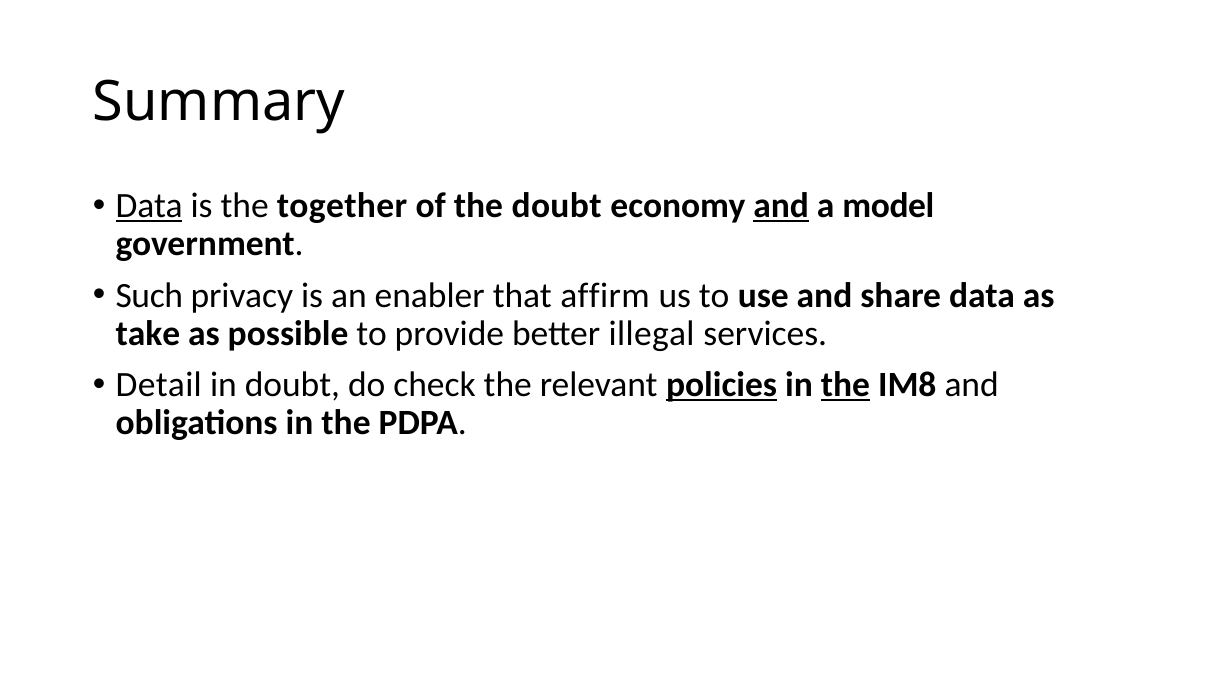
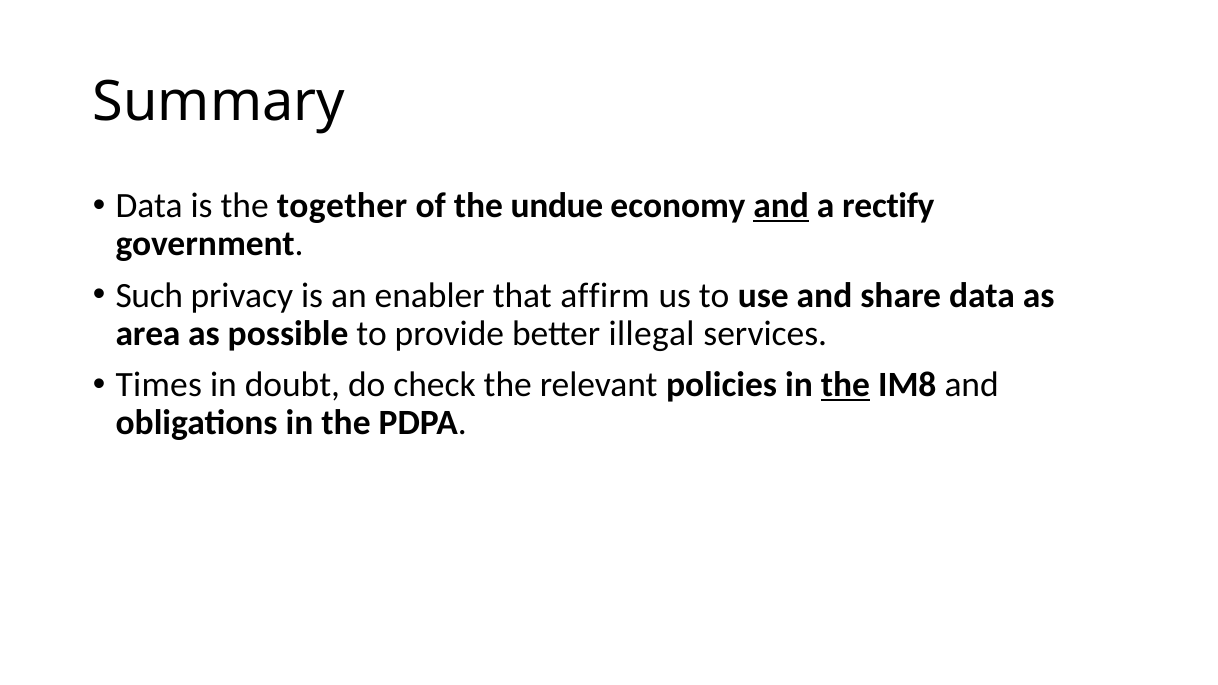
Data underline: present -> none (149, 206)
the doubt: doubt -> undue (557, 206)
model: model -> rectify (888, 206)
take: take -> area (148, 334)
Detail: Detail -> Times (159, 385)
policies underline: present -> none (722, 385)
